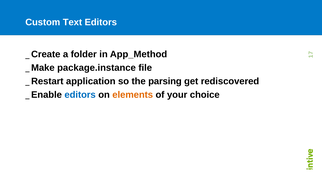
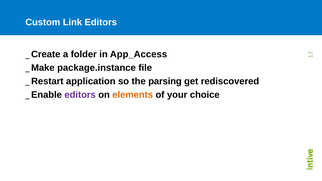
Text: Text -> Link (72, 22)
App_Method: App_Method -> App_Access (139, 54)
editors colour: blue -> purple (80, 95)
